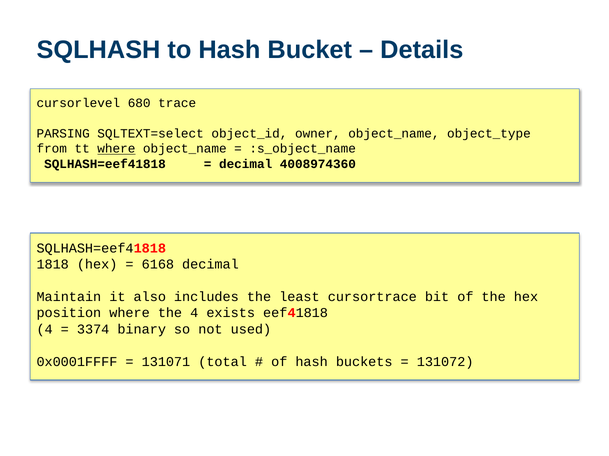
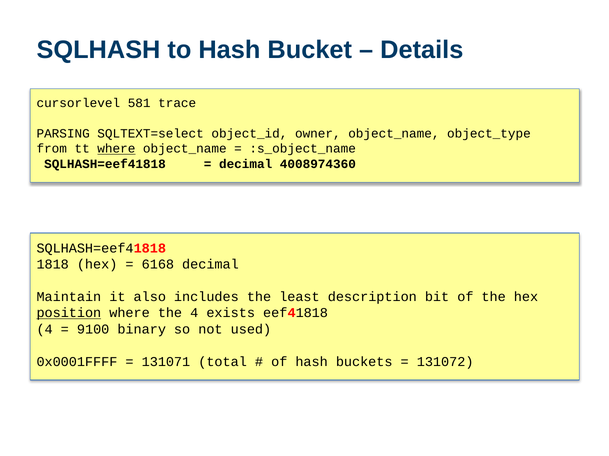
680: 680 -> 581 (139, 103)
cursortrace: cursortrace -> description (372, 297)
position underline: none -> present (69, 314)
3374: 3374 -> 9100 (93, 330)
